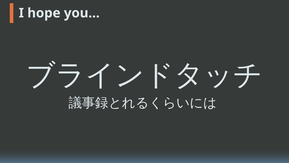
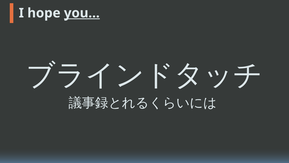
you… underline: none -> present (82, 13)
